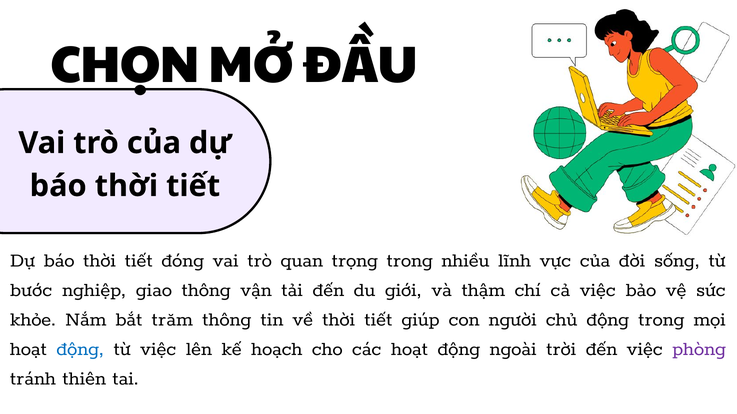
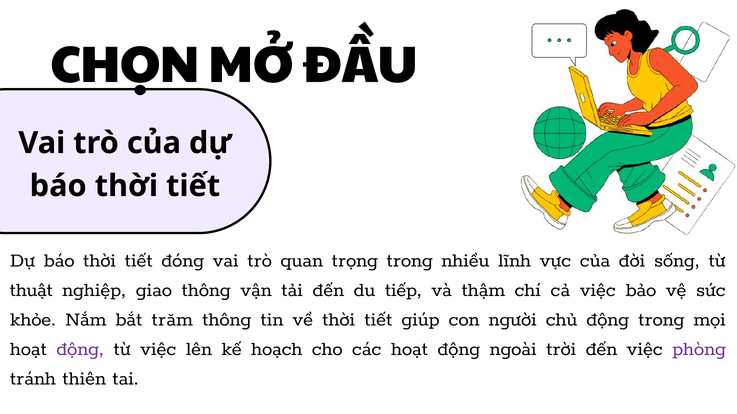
bước: bước -> thuật (31, 290)
giới: giới -> tiếp (403, 290)
động colour: blue -> purple (80, 349)
